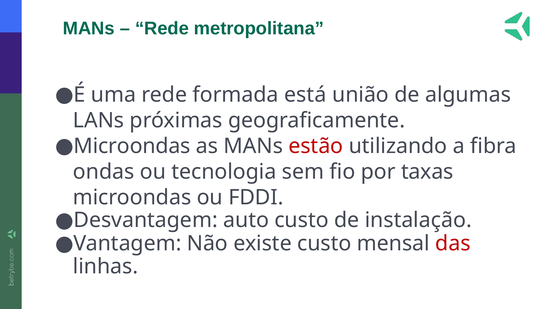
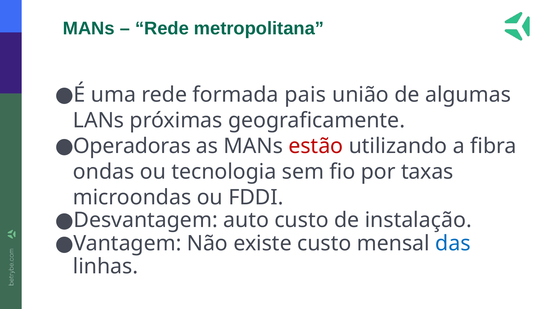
está: está -> pais (305, 95)
Microondas: Microondas -> Operadoras (132, 146)
das colour: red -> blue (453, 243)
